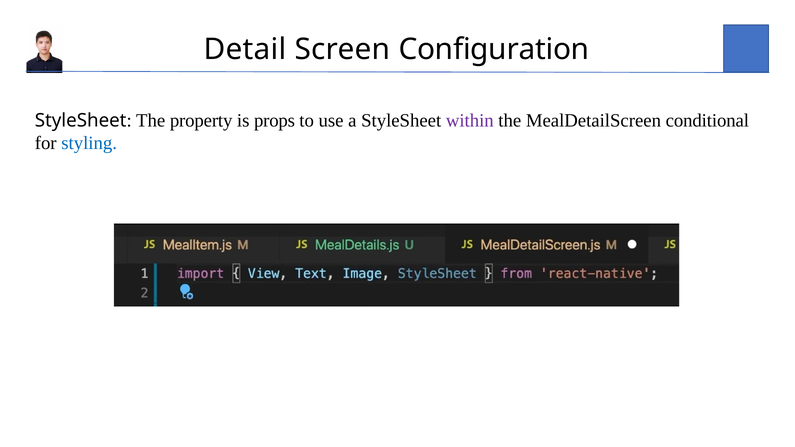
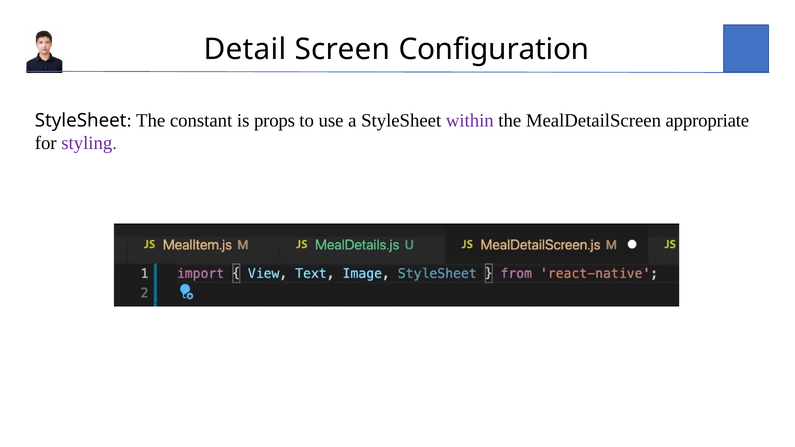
property: property -> constant (201, 121)
conditional: conditional -> appropriate (707, 121)
styling colour: blue -> purple (89, 143)
